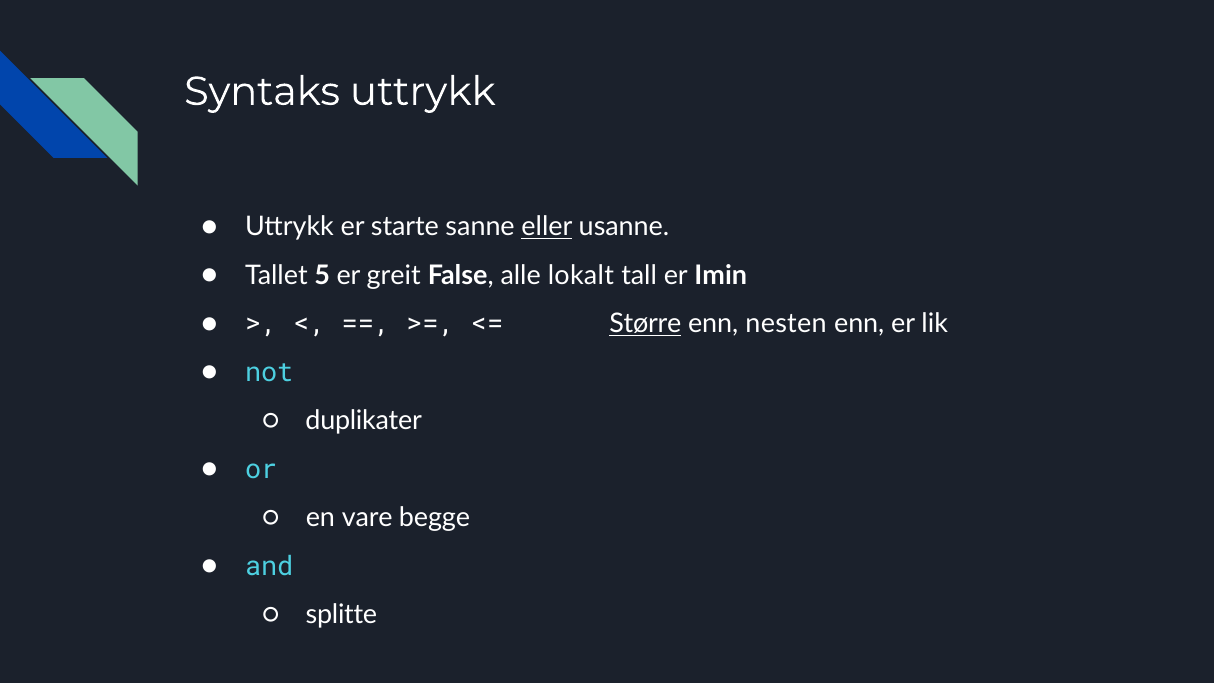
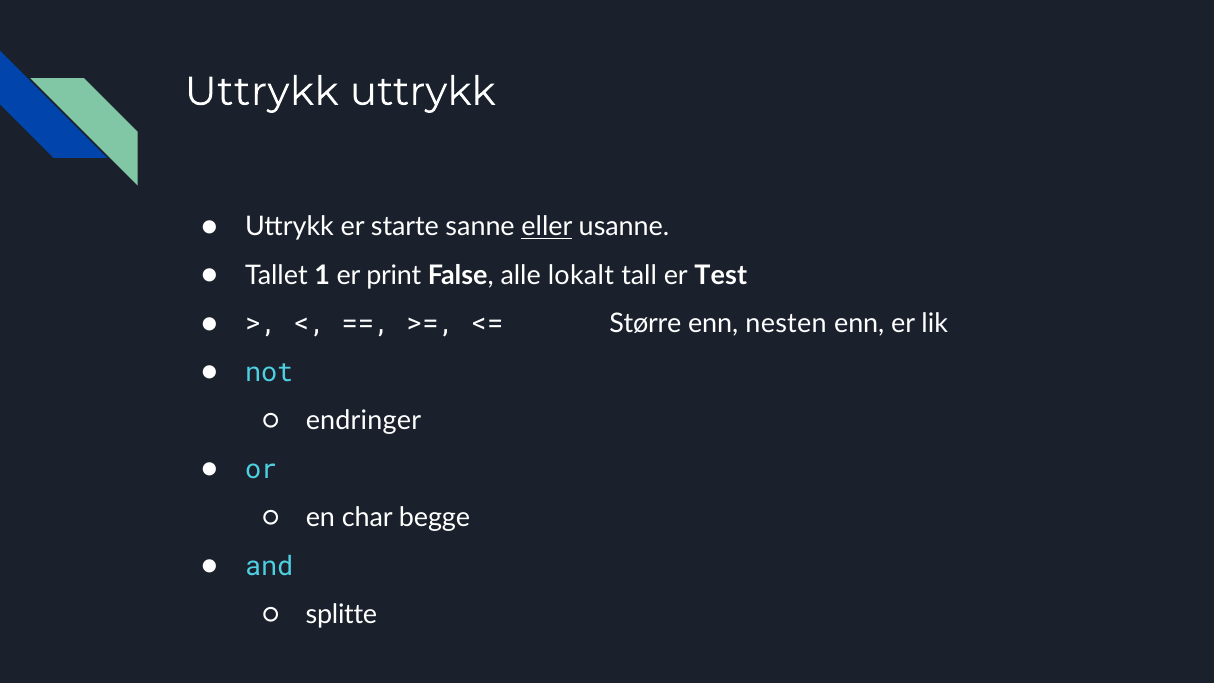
Syntaks: Syntaks -> Uttrykk (262, 92)
5: 5 -> 1 (322, 275)
greit: greit -> print (394, 275)
Imin: Imin -> Test (721, 275)
Større underline: present -> none (645, 324)
duplikater: duplikater -> endringer (363, 421)
vare: vare -> char (367, 518)
